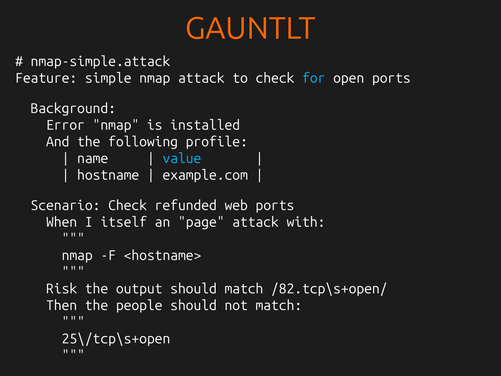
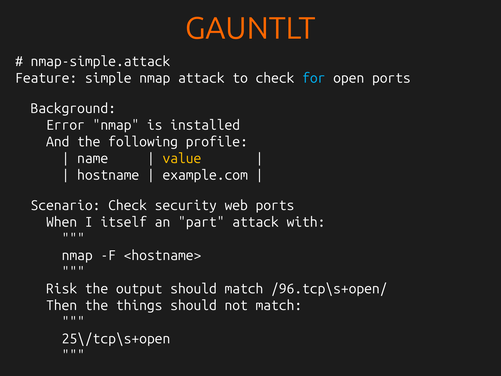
value colour: light blue -> yellow (182, 158)
refunded: refunded -> security (186, 205)
page: page -> part (201, 222)
/82.tcp\s+open/: /82.tcp\s+open/ -> /96.tcp\s+open/ (329, 289)
people: people -> things (139, 305)
